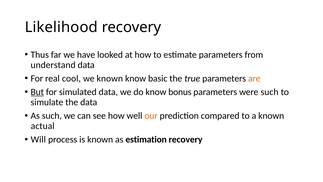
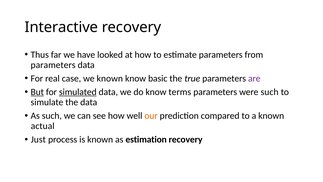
Likelihood: Likelihood -> Interactive (61, 27)
understand: understand -> parameters (53, 65)
cool: cool -> case (71, 78)
are colour: orange -> purple (254, 78)
simulated underline: none -> present (78, 92)
bonus: bonus -> terms (180, 92)
Will: Will -> Just (38, 139)
